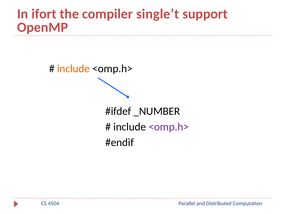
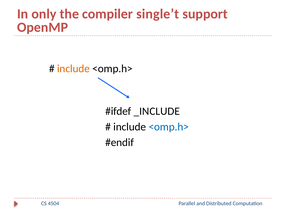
ifort: ifort -> only (44, 14)
_NUMBER: _NUMBER -> _INCLUDE (157, 112)
<omp.h> colour: purple -> blue (169, 127)
